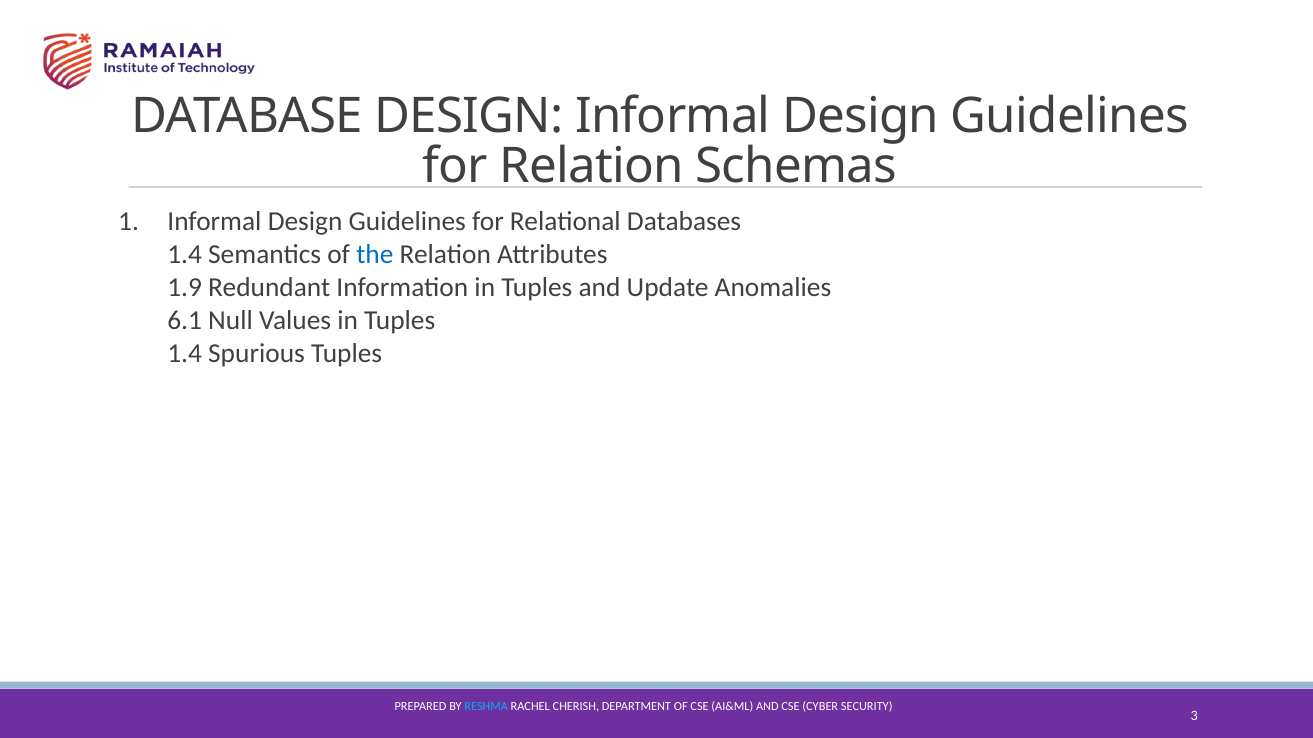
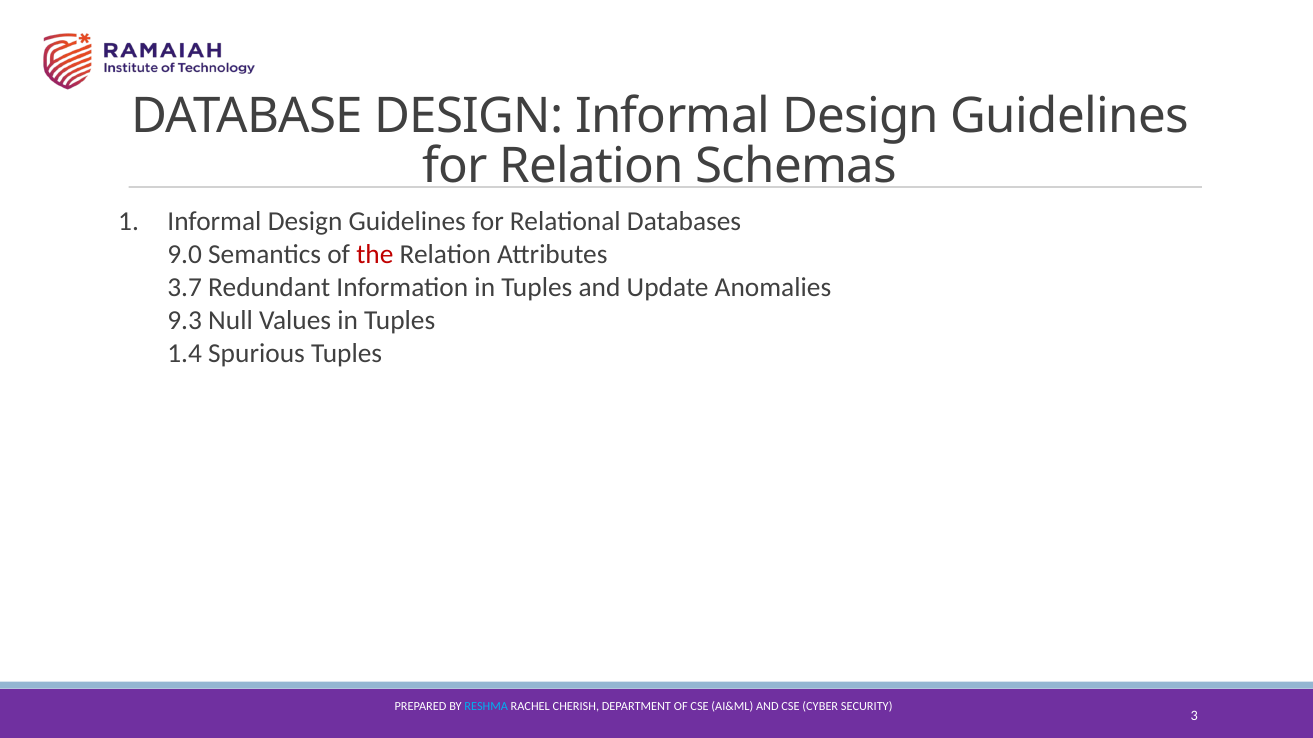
1.4: 1.4 -> 9.0 (185, 255)
the colour: blue -> red (375, 255)
1.9: 1.9 -> 3.7 (185, 288)
6.1: 6.1 -> 9.3 (185, 321)
